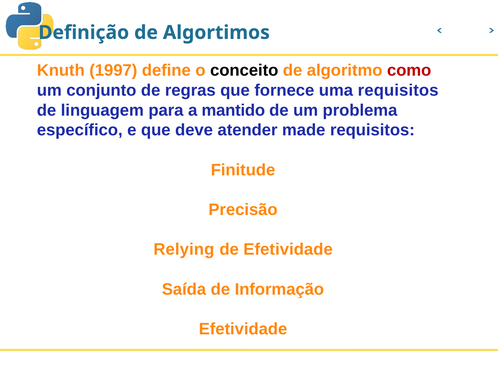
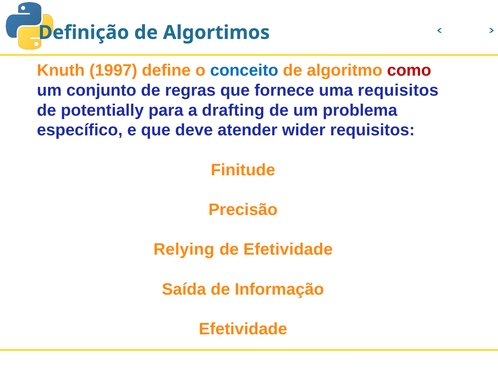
conceito colour: black -> blue (244, 71)
linguagem: linguagem -> potentially (102, 110)
mantido: mantido -> drafting (233, 110)
made: made -> wider (304, 130)
